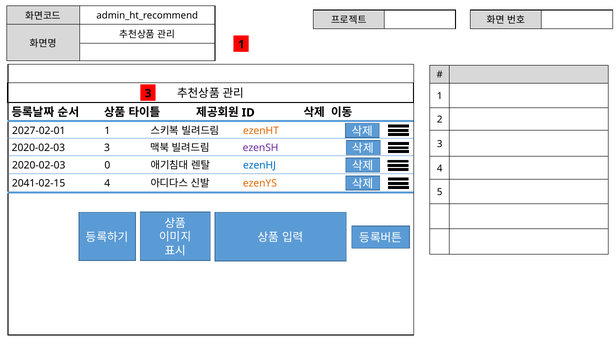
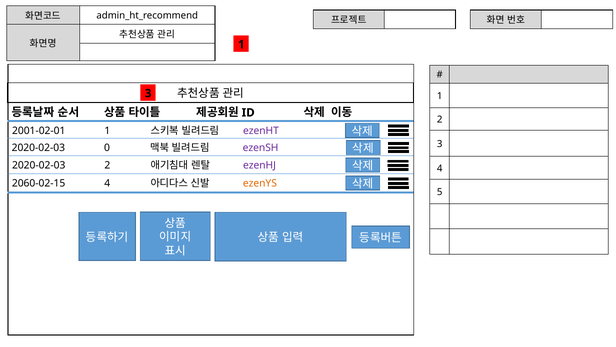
2027-02-01: 2027-02-01 -> 2001-02-01 (39, 131)
ezenHT colour: orange -> purple (261, 131)
2020-02-03 3: 3 -> 0 (107, 148)
2020-02-03 0: 0 -> 2 (107, 165)
ezenHJ colour: blue -> purple (260, 165)
2041-02-15: 2041-02-15 -> 2060-02-15 (39, 183)
